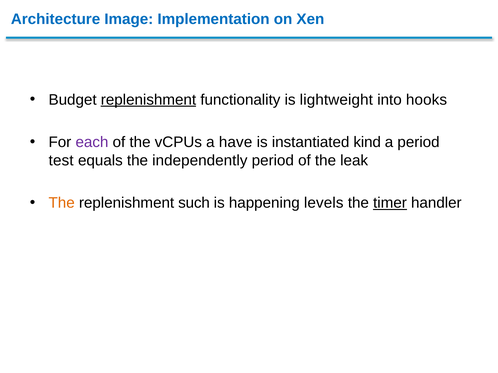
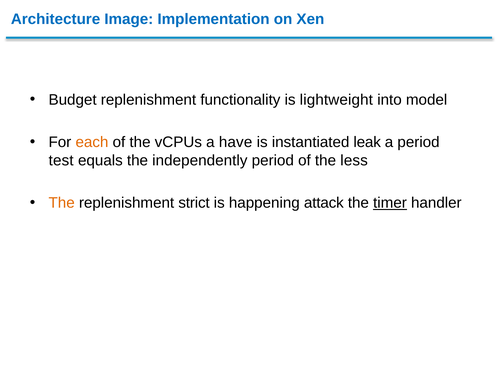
replenishment underline: present -> none (148, 100)
hooks: hooks -> model (427, 100)
each colour: purple -> orange (92, 142)
kind: kind -> leak (367, 142)
leak: leak -> less (354, 161)
such: such -> strict (194, 203)
levels: levels -> attack (324, 203)
